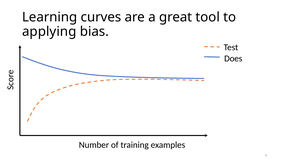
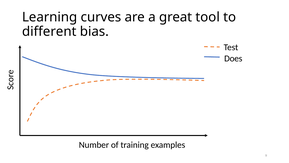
applying: applying -> different (49, 31)
